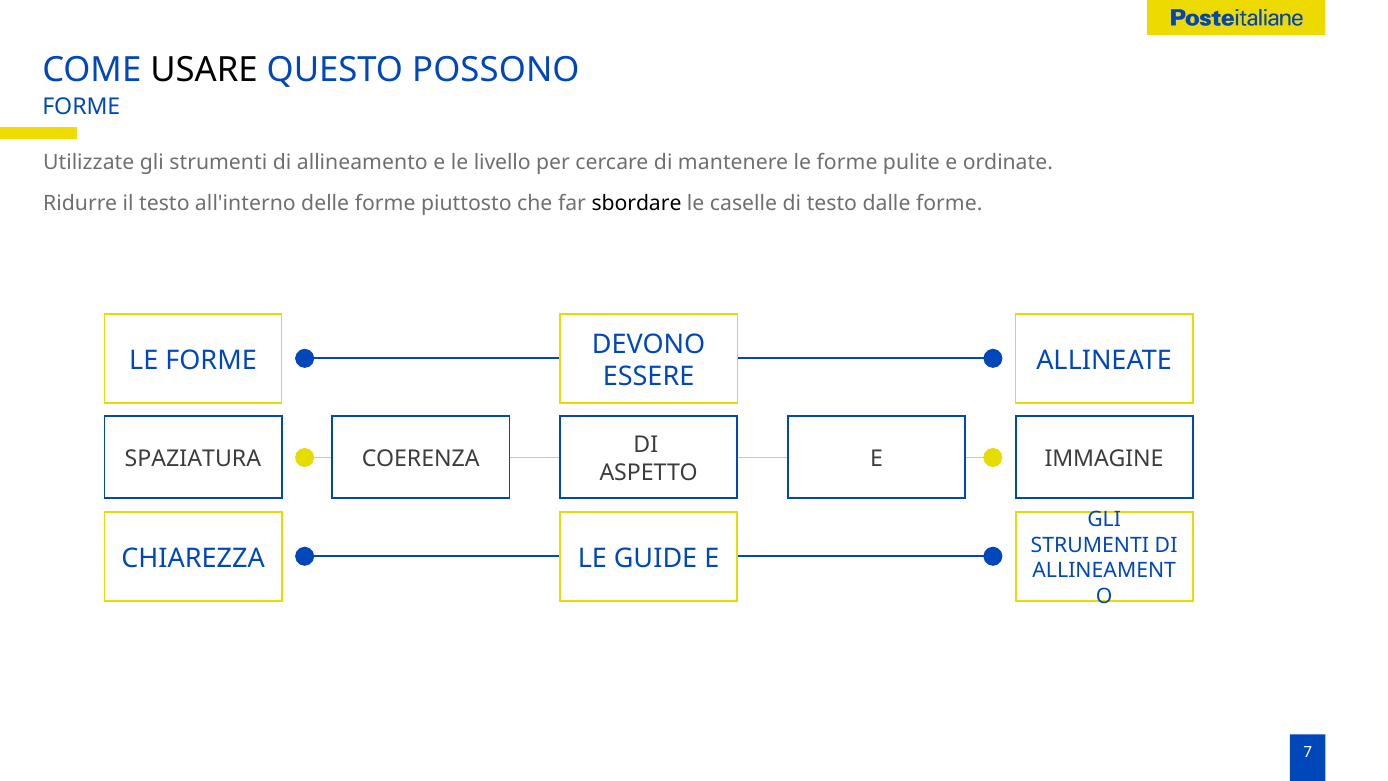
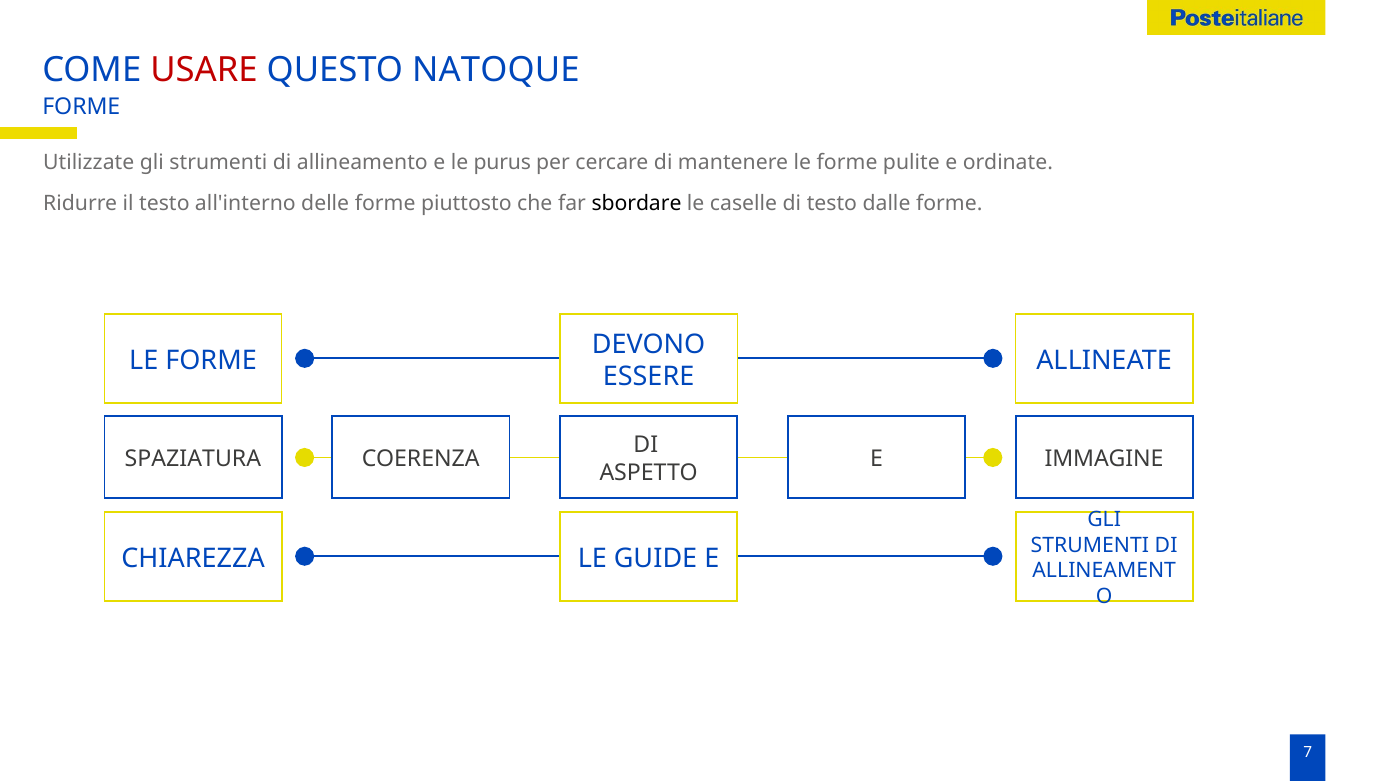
USARE colour: black -> red (204, 71)
POSSONO: POSSONO -> NATOQUE (496, 71)
livello: livello -> purus (502, 163)
